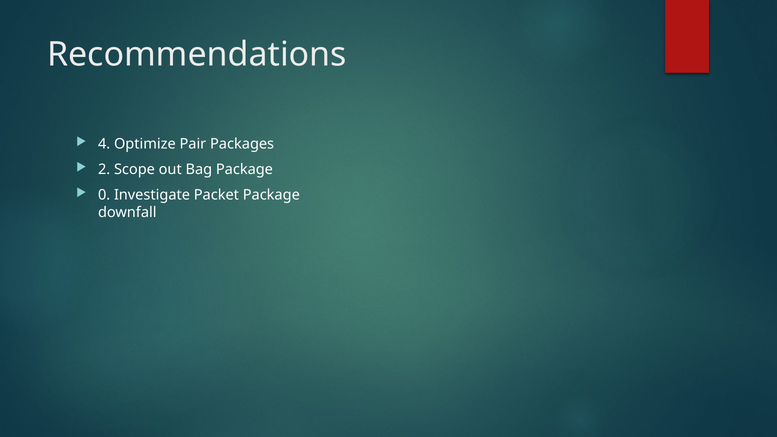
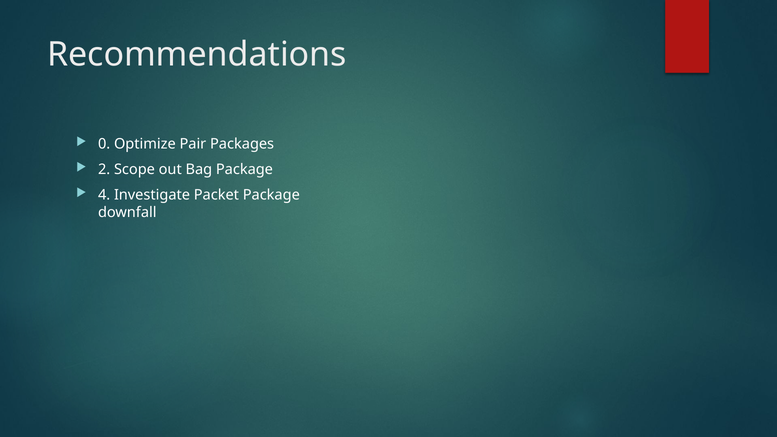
4: 4 -> 0 (104, 144)
0: 0 -> 4 (104, 195)
